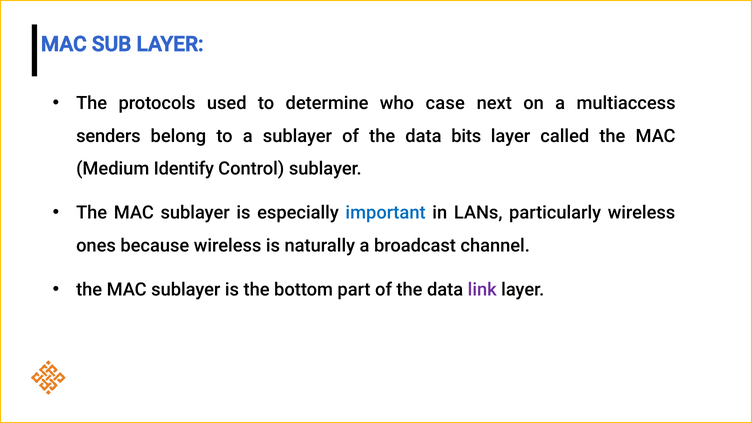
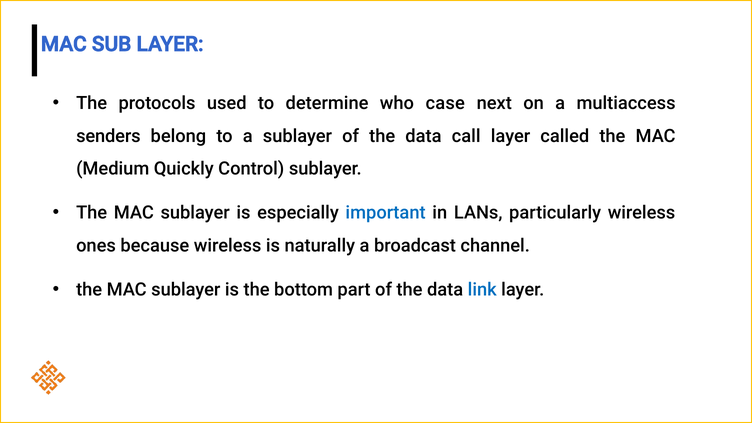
bits: bits -> call (466, 136)
Identify: Identify -> Quickly (184, 169)
link colour: purple -> blue (482, 290)
